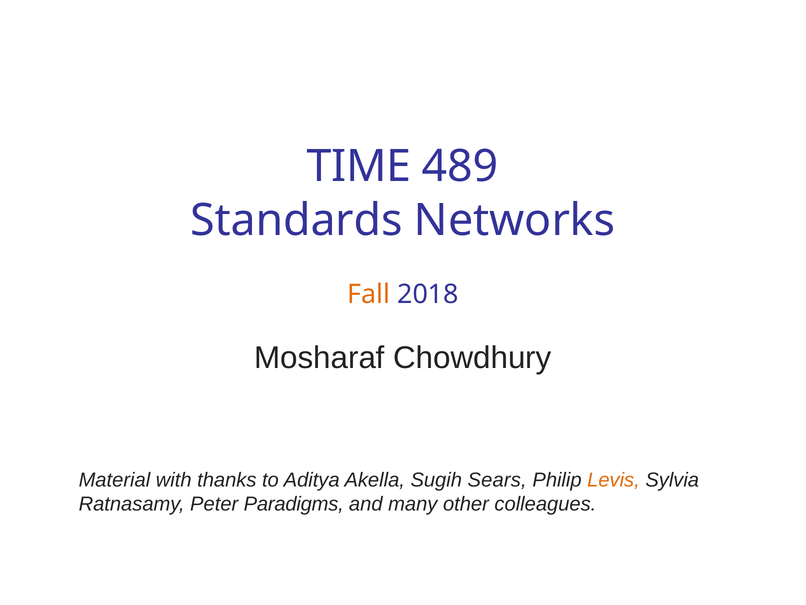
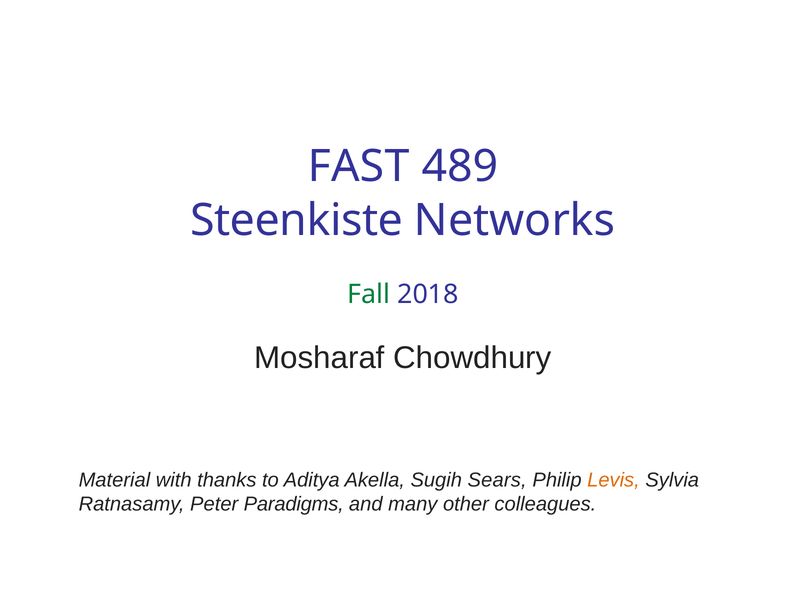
TIME: TIME -> FAST (359, 166)
Standards: Standards -> Steenkiste (297, 220)
Fall colour: orange -> green (369, 294)
